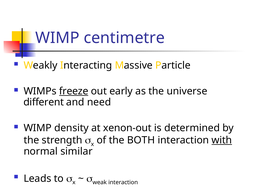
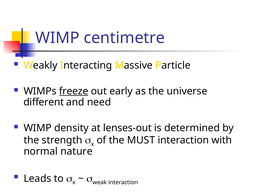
xenon-out: xenon-out -> lenses-out (127, 128)
BOTH: BOTH -> MUST (141, 140)
with underline: present -> none (222, 140)
similar: similar -> nature (76, 151)
